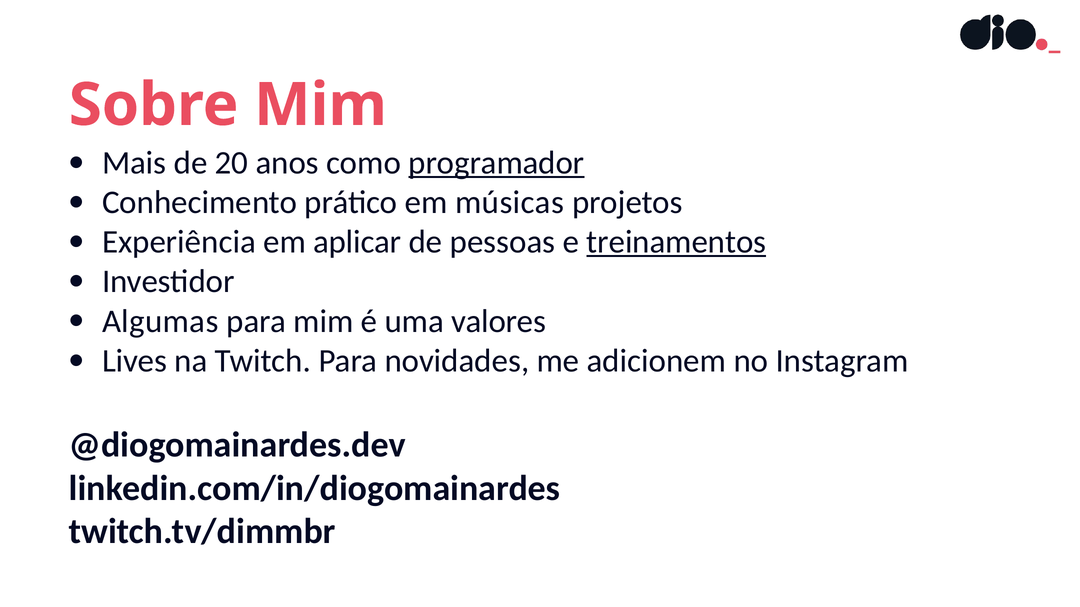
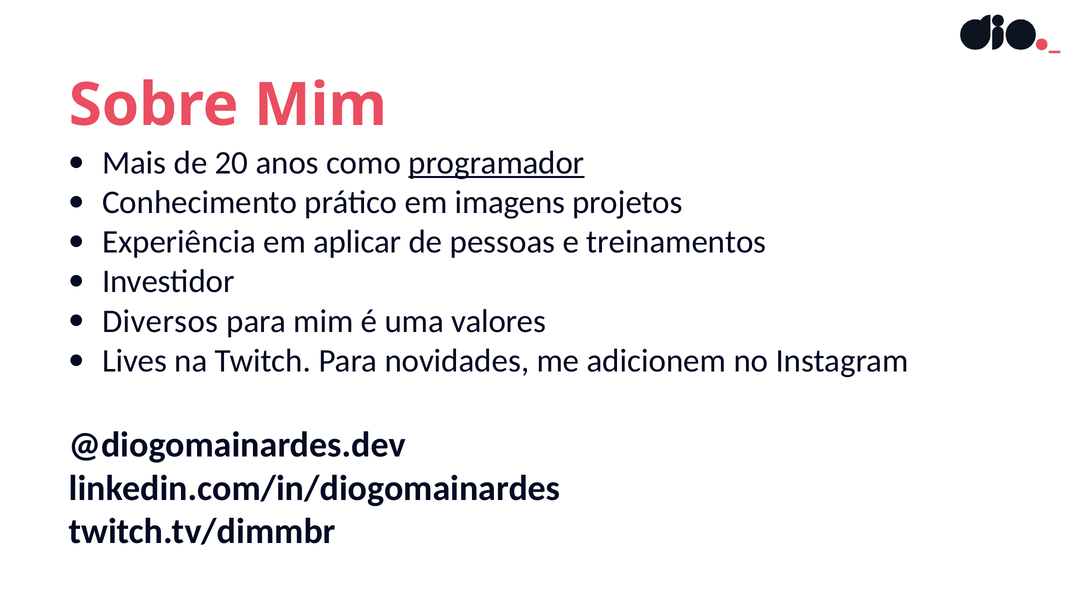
músicas: músicas -> imagens (510, 203)
treinamentos underline: present -> none (676, 242)
Algumas: Algumas -> Diversos (160, 321)
